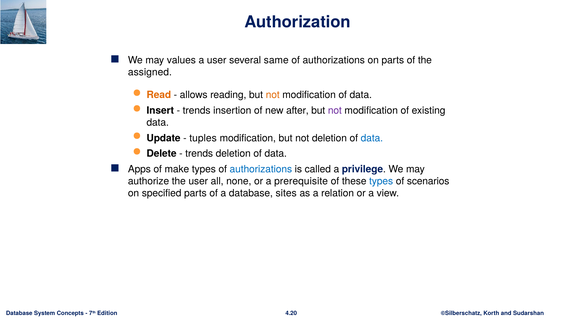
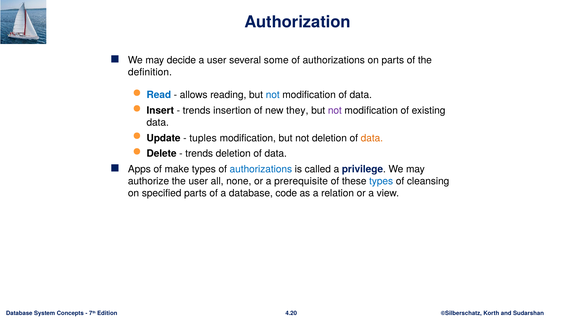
values: values -> decide (181, 60)
same: same -> some (276, 60)
assigned: assigned -> definition (150, 72)
Read colour: orange -> blue (159, 95)
not colour: orange -> blue (273, 95)
after: after -> they (297, 111)
data colour: blue -> orange (372, 138)
scenarios: scenarios -> cleansing (428, 181)
sites: sites -> code (286, 193)
